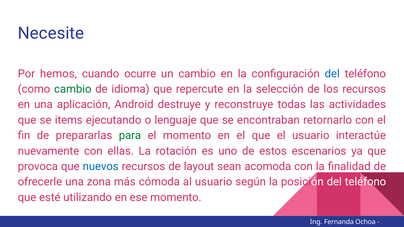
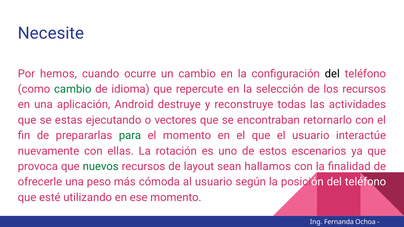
del colour: blue -> black (332, 74)
items: items -> estas (69, 120)
lenguaje: lenguaje -> vectores (176, 120)
nuevos colour: blue -> green (101, 167)
acomoda: acomoda -> hallamos (268, 167)
zona: zona -> peso (99, 182)
